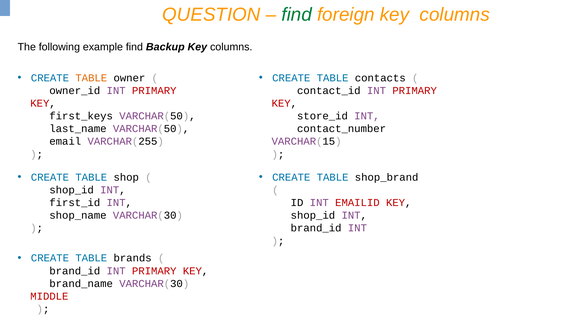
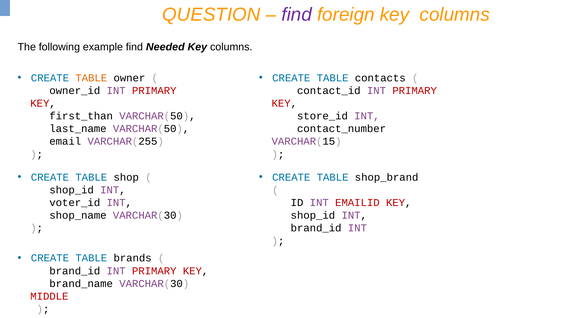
find colour: green -> purple (297, 15)
Backup: Backup -> Needed (165, 47)
first_keys: first_keys -> first_than (81, 116)
first_id: first_id -> voter_id (75, 203)
